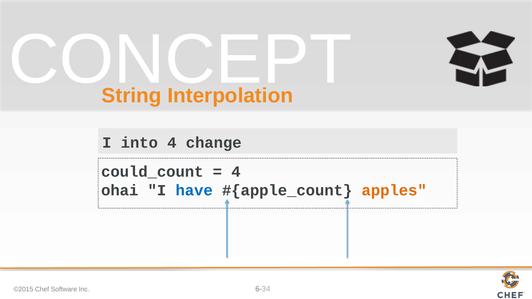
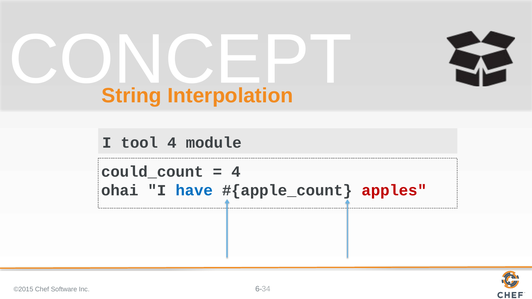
into: into -> tool (139, 143)
change: change -> module (214, 143)
apples colour: orange -> red (394, 190)
